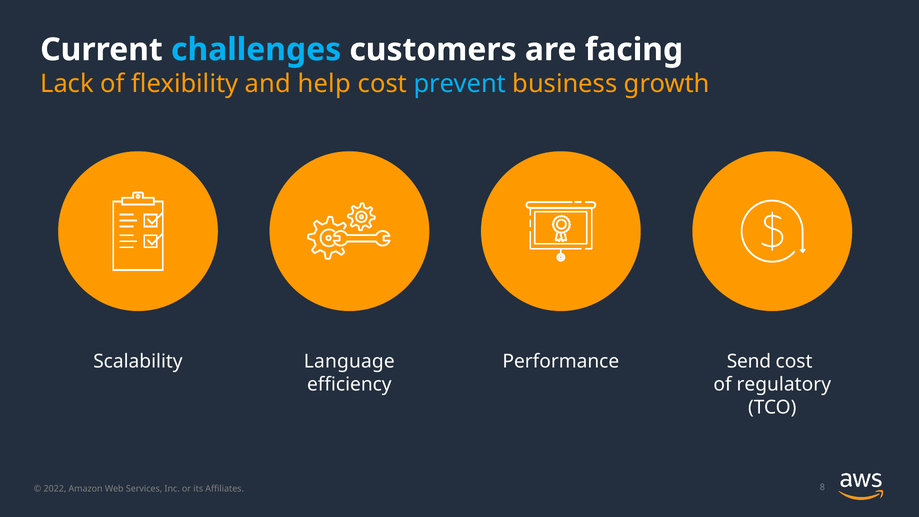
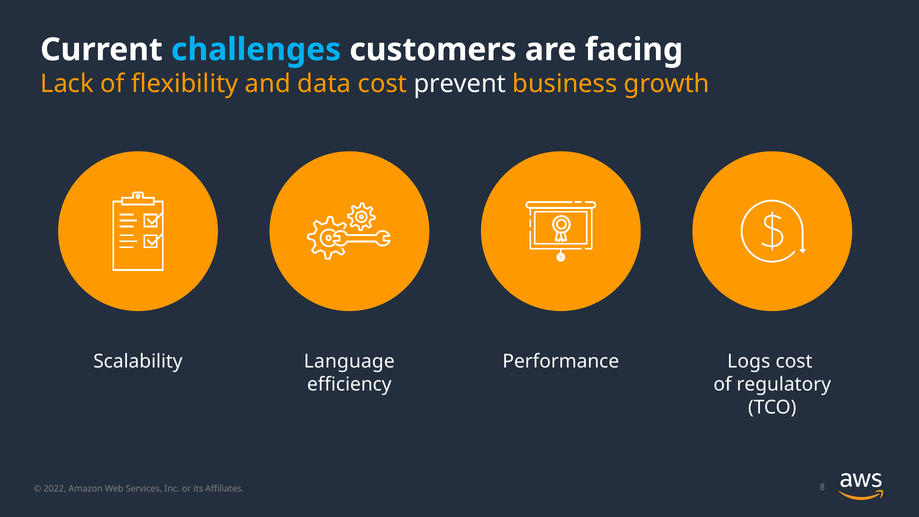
help: help -> data (324, 84)
prevent colour: light blue -> white (460, 84)
Send: Send -> Logs (749, 361)
